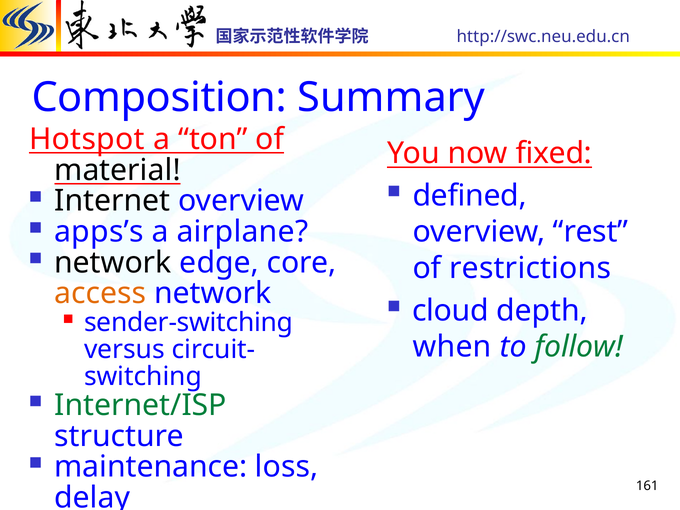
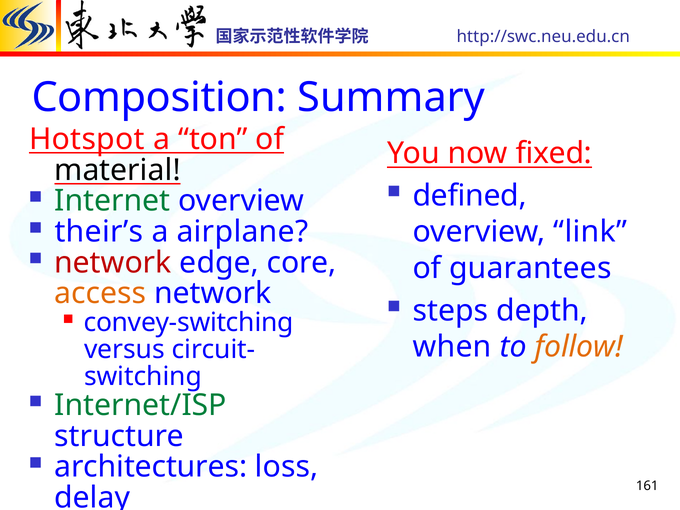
Internet colour: black -> green (112, 201)
apps’s: apps’s -> their’s (99, 232)
rest: rest -> link (590, 232)
network colour: black -> red (113, 263)
restrictions: restrictions -> guarantees (530, 268)
cloud: cloud -> steps (450, 311)
sender-switching: sender-switching -> convey-switching (189, 322)
follow colour: green -> orange (579, 347)
maintenance: maintenance -> architectures (151, 467)
